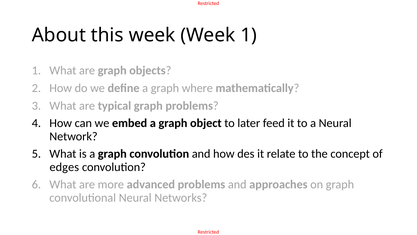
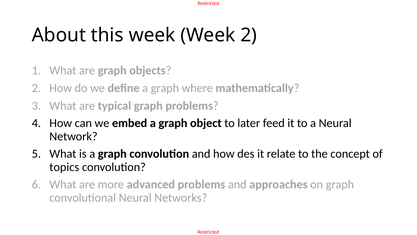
Week 1: 1 -> 2 (249, 35)
edges: edges -> topics (64, 167)
